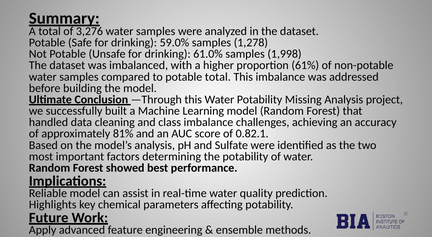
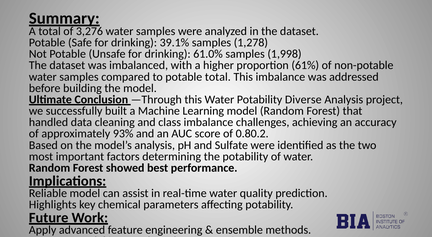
59.0%: 59.0% -> 39.1% (174, 43)
Potability Missing: Missing -> Diverse (303, 100)
81%: 81% -> 93% (123, 134)
0.82.1: 0.82.1 -> 0.80.2 (252, 134)
